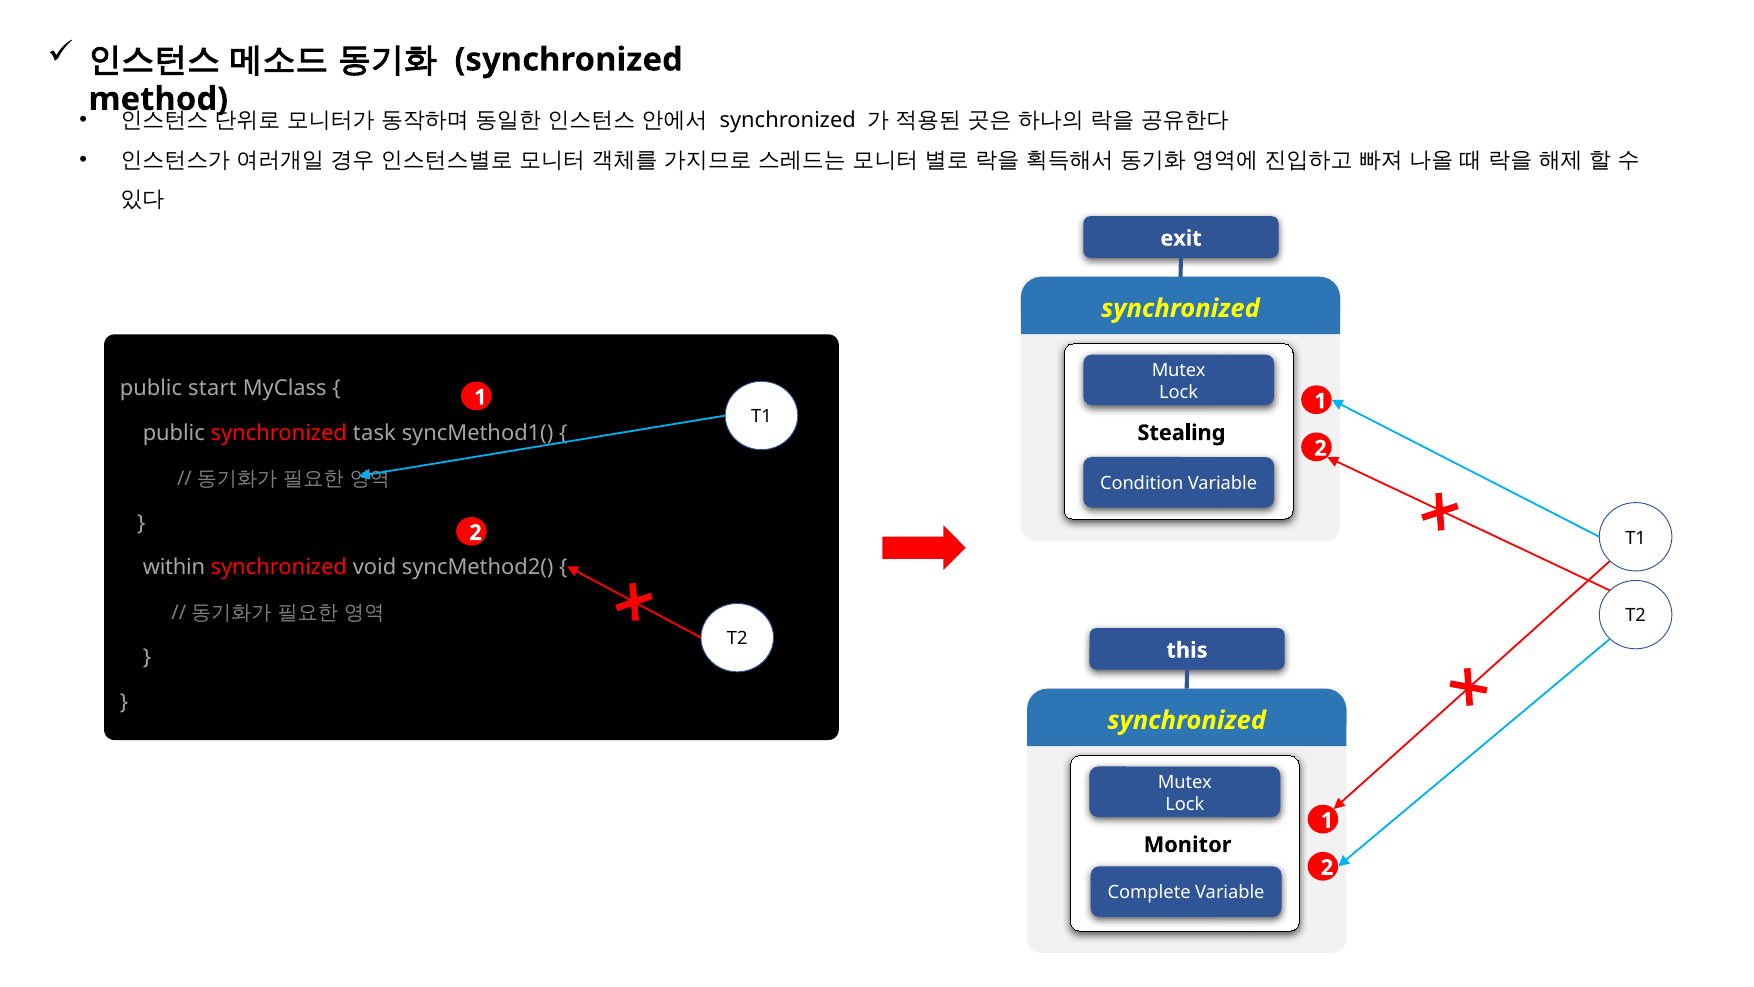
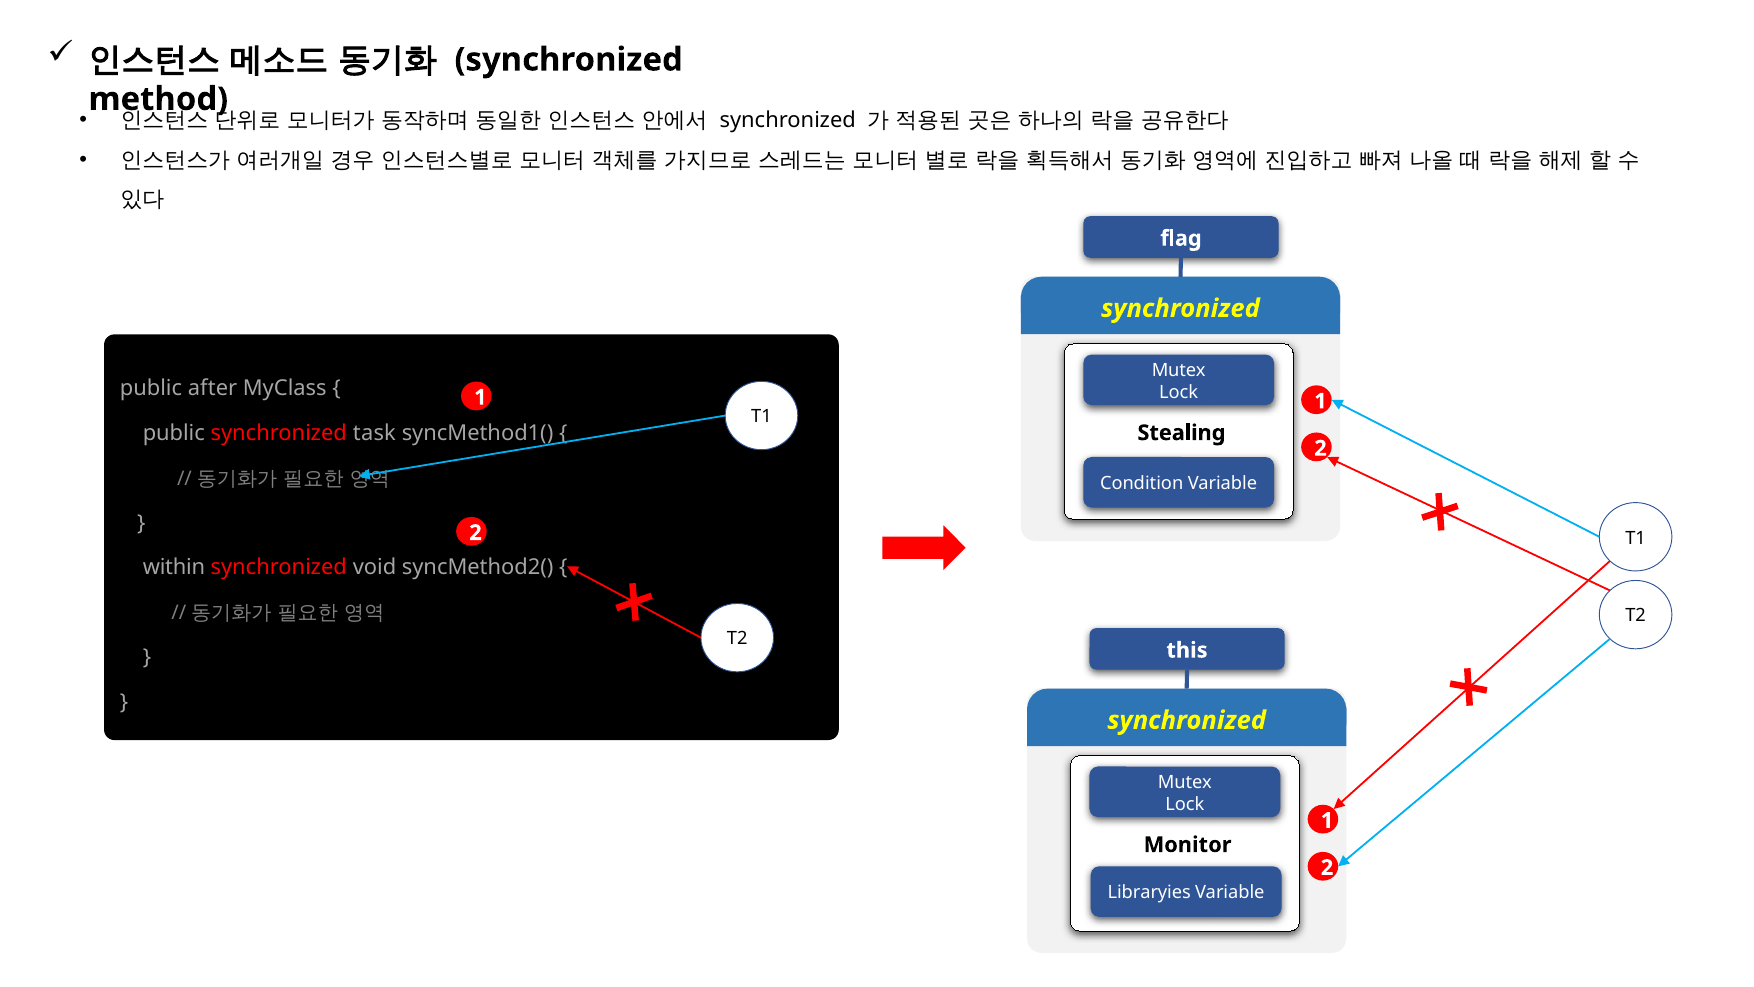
exit: exit -> flag (1181, 238)
start: start -> after (213, 388)
Complete: Complete -> Libraryies (1149, 892)
